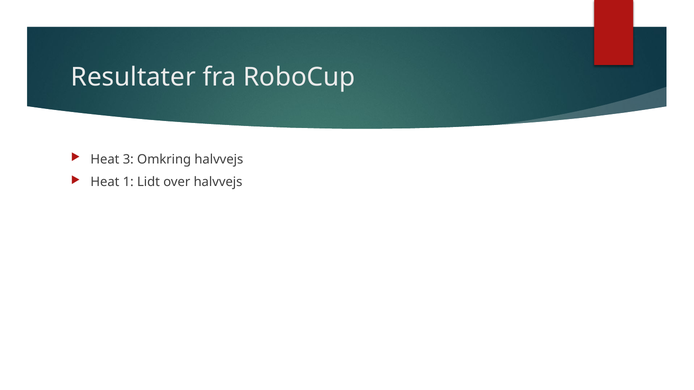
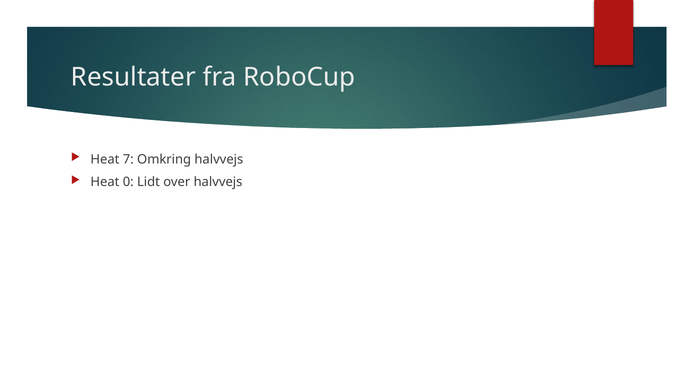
3: 3 -> 7 (128, 160)
1: 1 -> 0 (128, 182)
